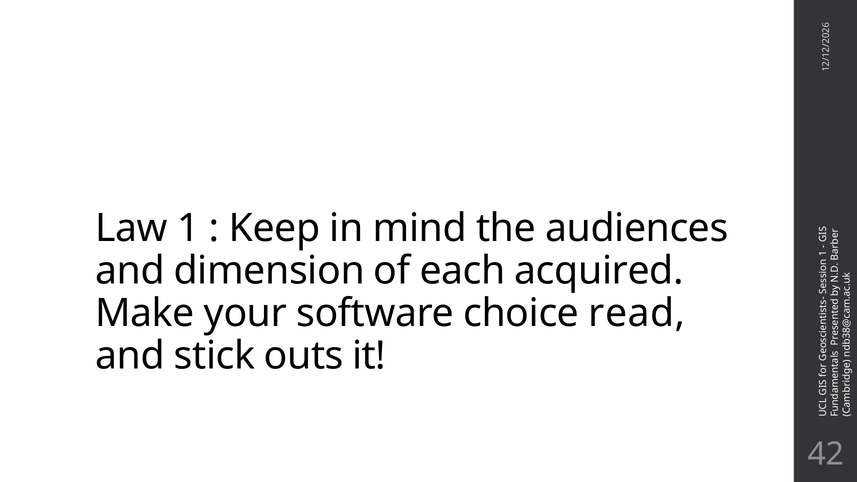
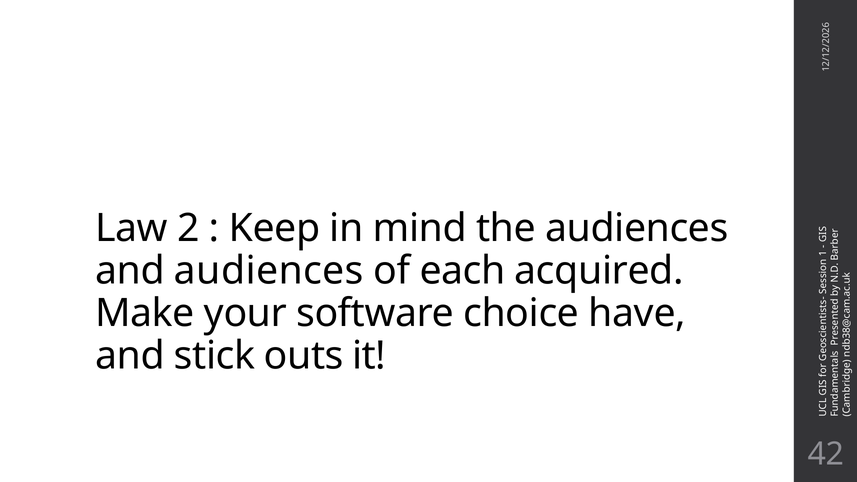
Law 1: 1 -> 2 (188, 228)
and dimension: dimension -> audiences (269, 271)
read: read -> have (637, 313)
